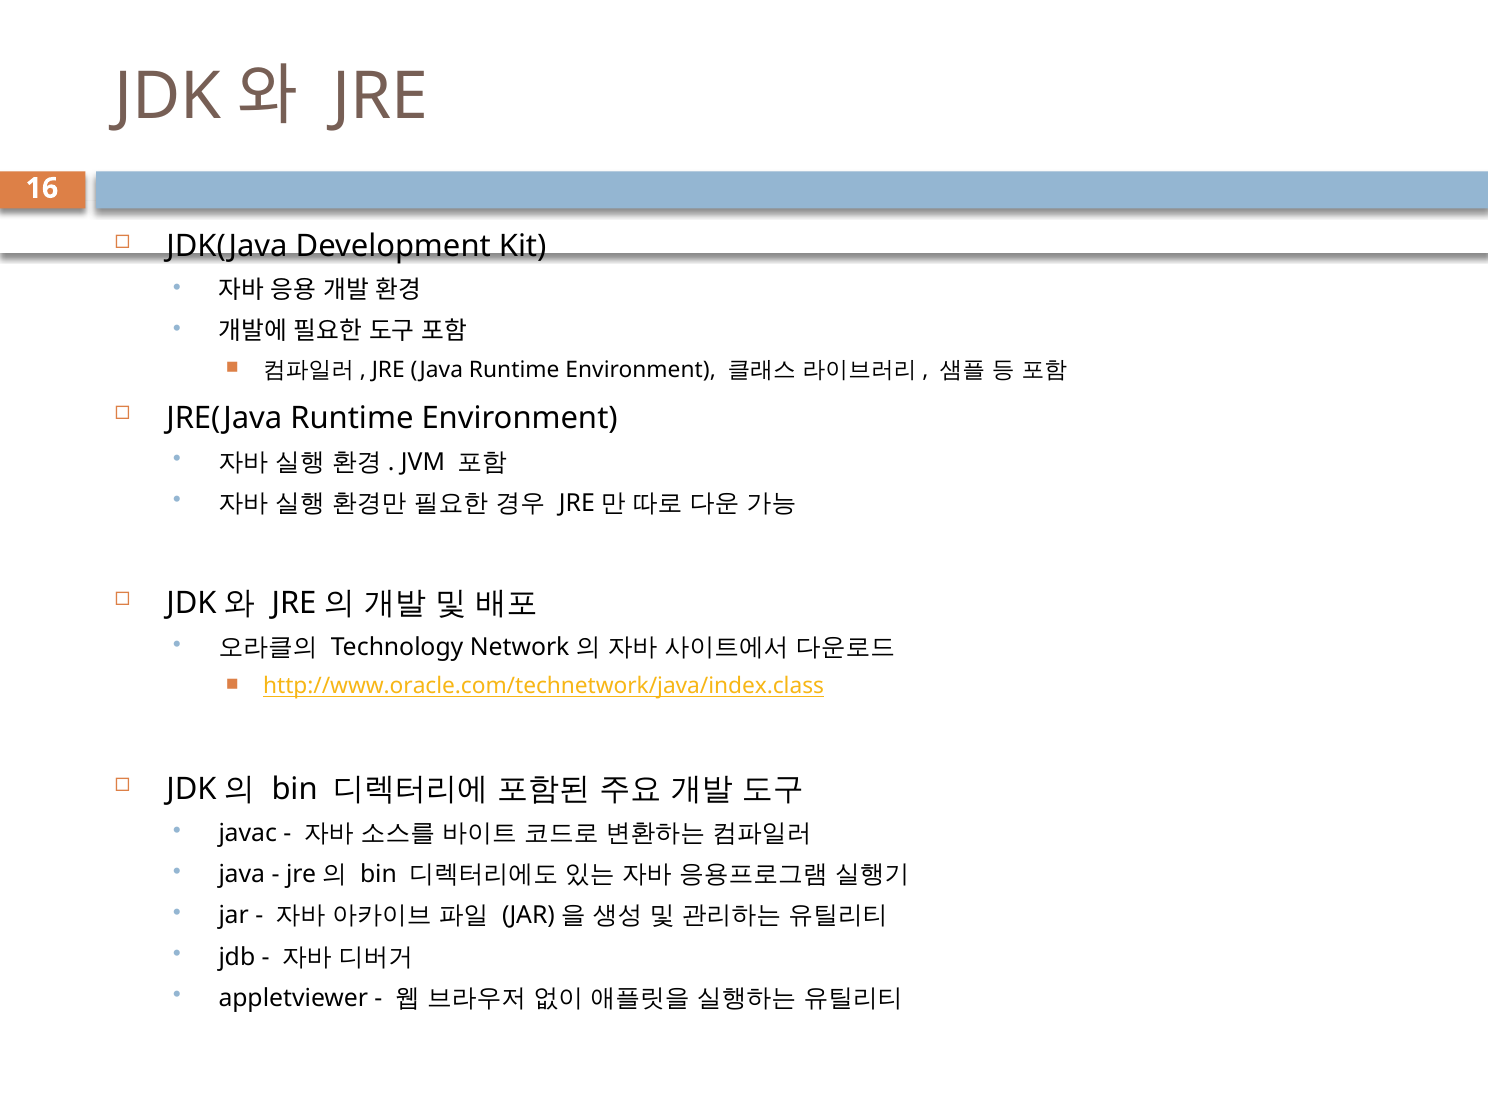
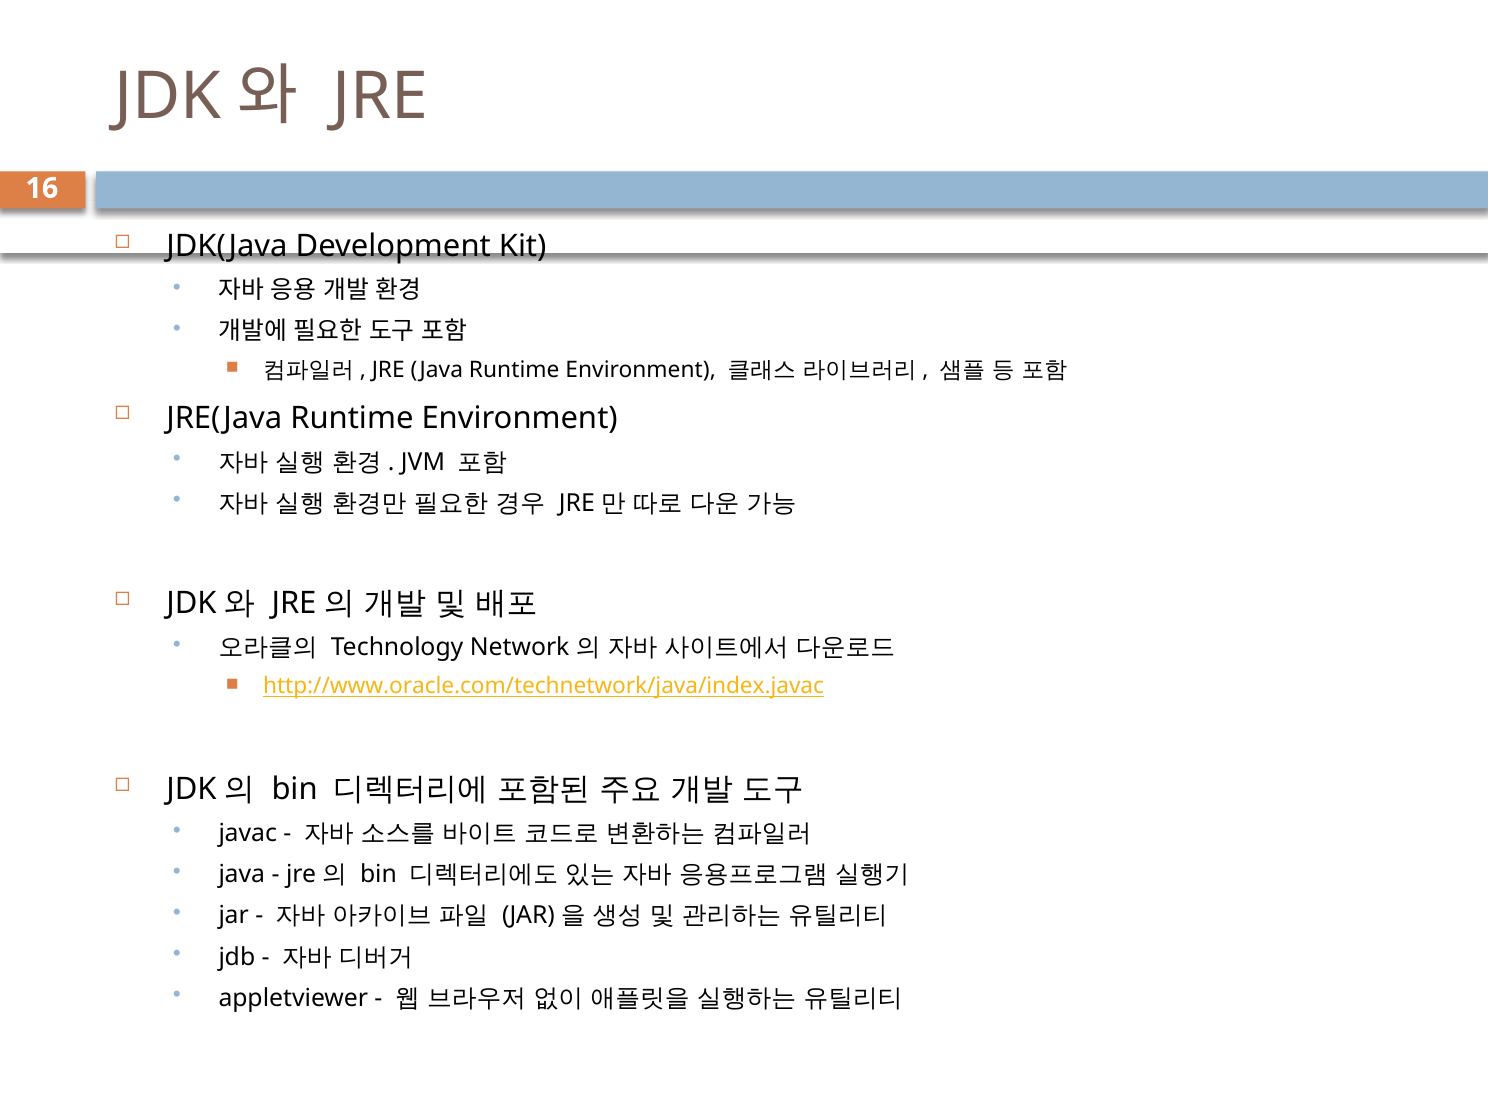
http://www.oracle.com/technetwork/java/index.class: http://www.oracle.com/technetwork/java/index.class -> http://www.oracle.com/technetwork/java/index.javac (544, 686)
